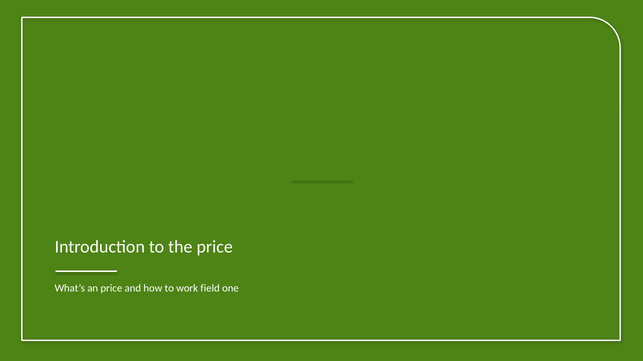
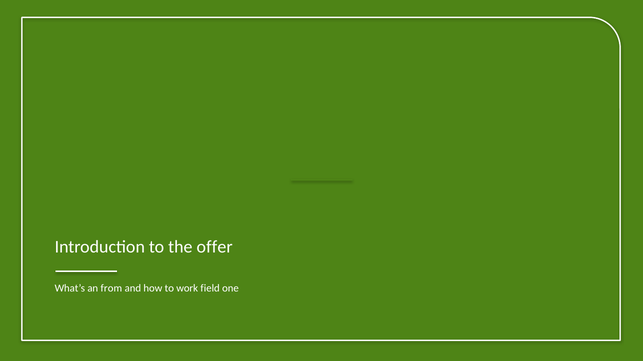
the price: price -> offer (215, 247)
an price: price -> from (111, 289)
